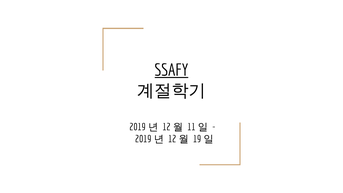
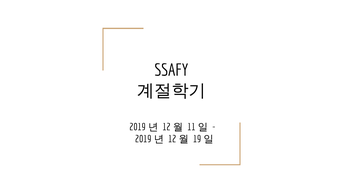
SSAFY underline: present -> none (171, 70)
